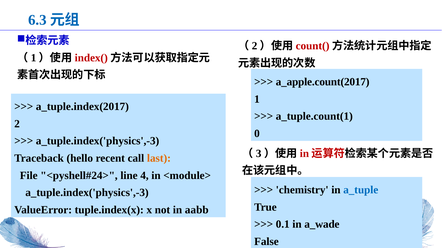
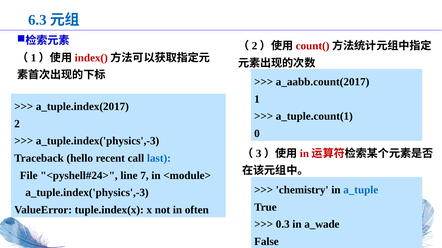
a_apple.count(2017: a_apple.count(2017 -> a_aabb.count(2017 (323, 82)
last colour: orange -> blue (159, 159)
4: 4 -> 7 (144, 176)
aabb: aabb -> often (197, 210)
0.1: 0.1 -> 0.3 (283, 225)
